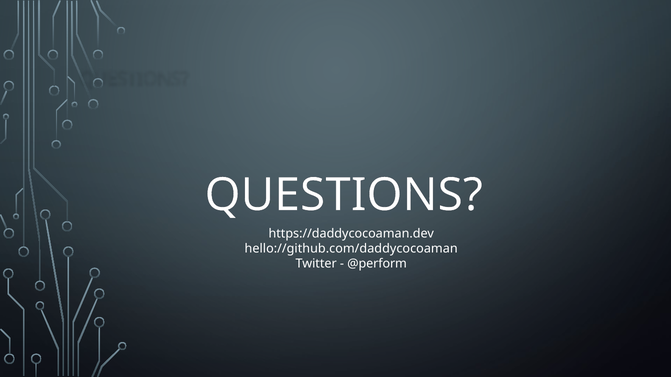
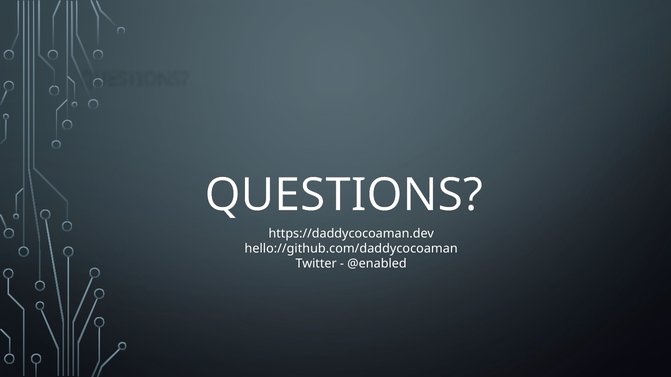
@perform: @perform -> @enabled (377, 264)
